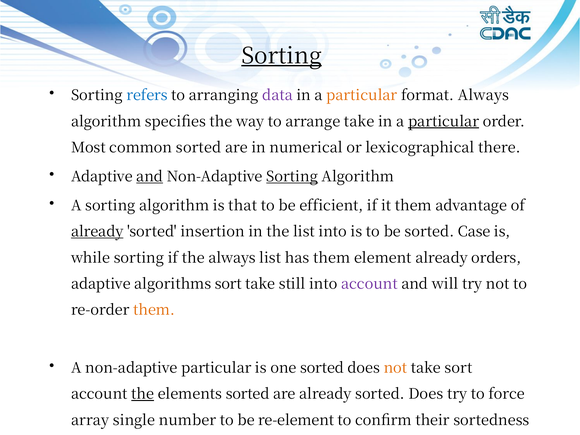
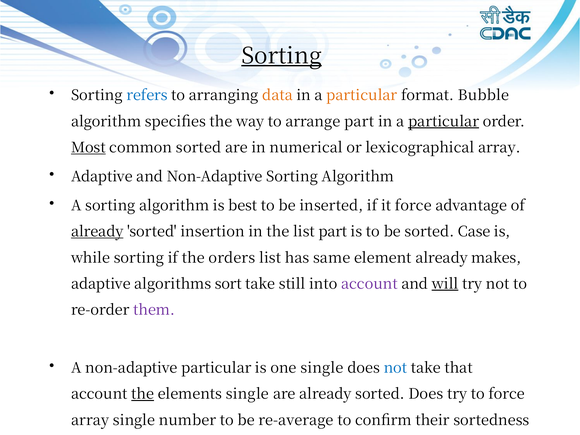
data colour: purple -> orange (278, 96)
format Always: Always -> Bubble (483, 96)
arrange take: take -> part (359, 122)
Most underline: none -> present (88, 148)
lexicographical there: there -> array (499, 148)
and underline: present -> none (150, 177)
Sorting underline: present -> none (292, 177)
that: that -> best (243, 206)
efficient: efficient -> inserted (331, 206)
it them: them -> force (413, 206)
list into: into -> part (333, 232)
the always: always -> orders (232, 258)
has them: them -> same (332, 258)
orders: orders -> makes (496, 258)
will underline: none -> present (445, 284)
them colour: orange -> purple (154, 310)
one sorted: sorted -> single (322, 368)
not colour: orange -> blue (395, 368)
take sort: sort -> that (459, 368)
elements sorted: sorted -> single (247, 394)
re-element: re-element -> re-average (296, 420)
